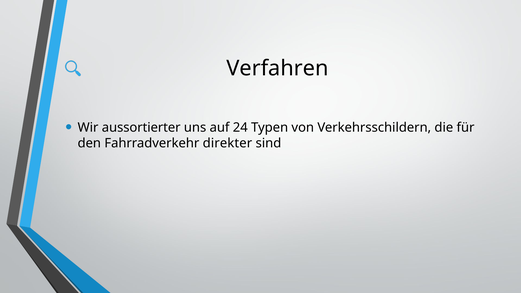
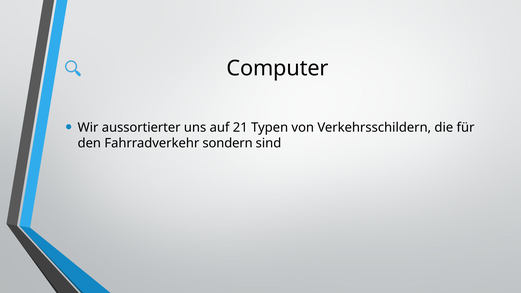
Verfahren: Verfahren -> Computer (278, 68)
24: 24 -> 21 (240, 127)
direkter: direkter -> sondern (228, 143)
